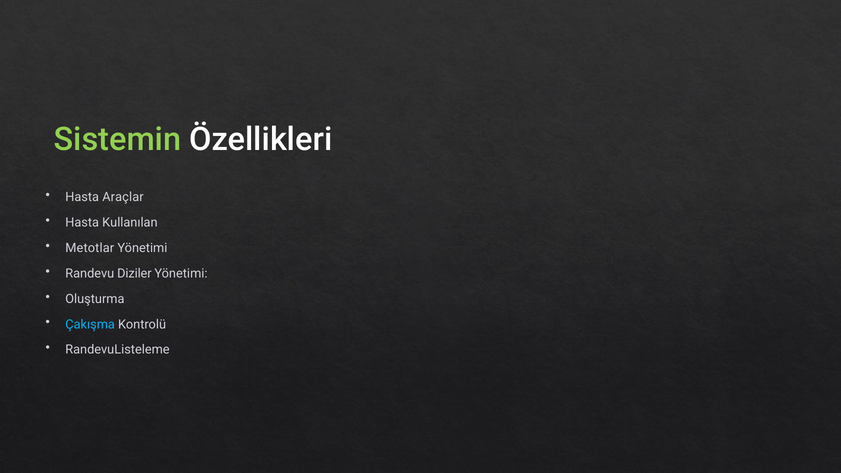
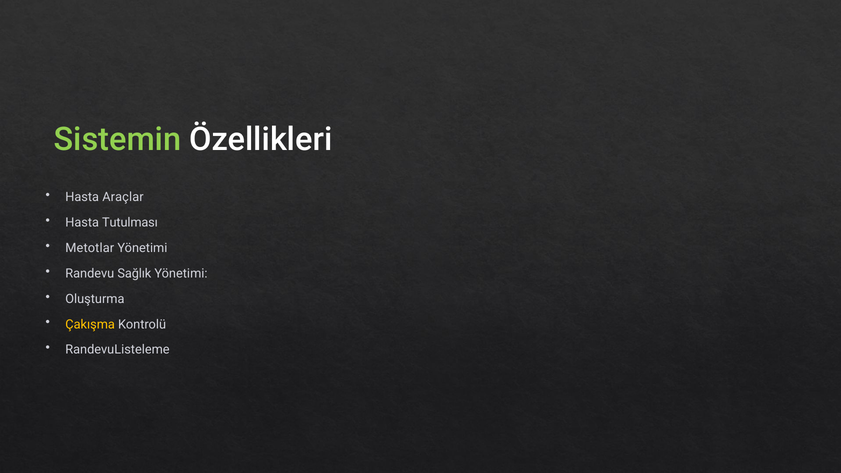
Kullanılan: Kullanılan -> Tutulması (130, 223)
Diziler: Diziler -> Sağlık (134, 274)
Çakışma colour: light blue -> yellow (90, 324)
